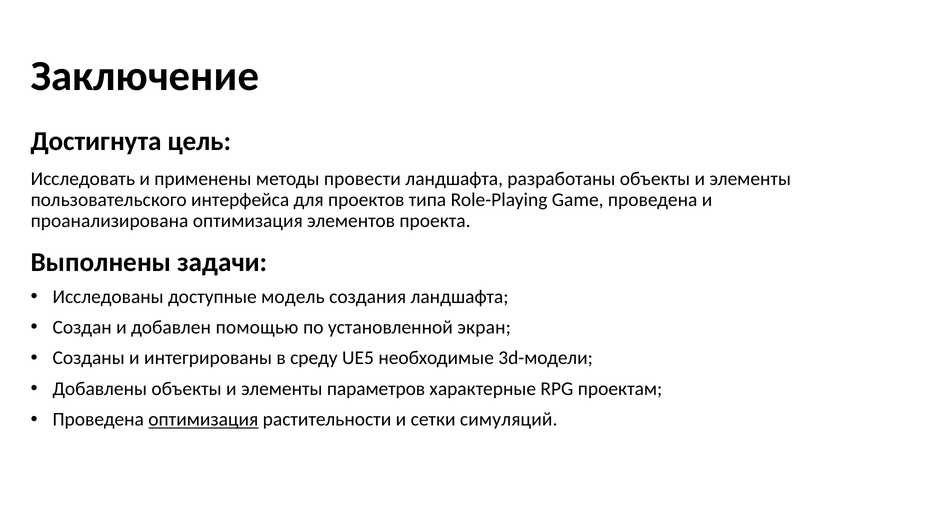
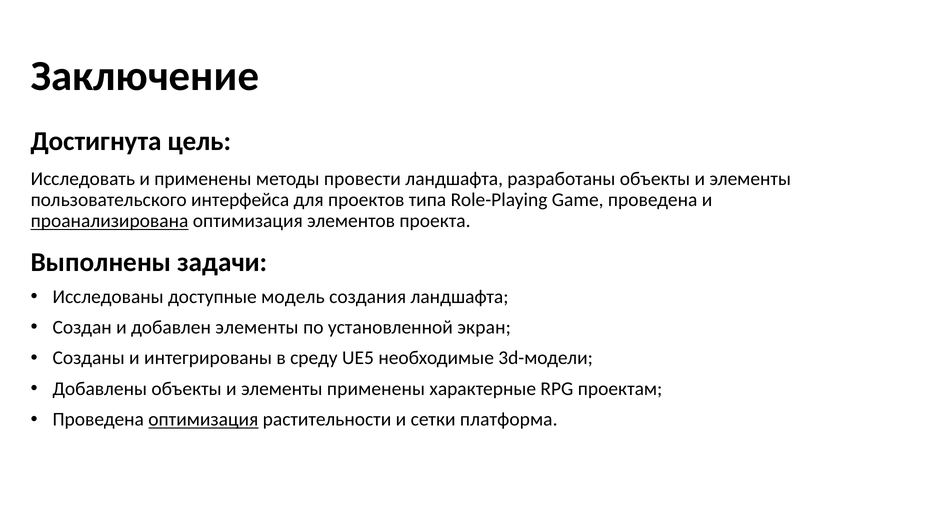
проанализирована underline: none -> present (110, 221)
добавлен помощью: помощью -> элементы (257, 327)
элементы параметров: параметров -> применены (376, 389)
симуляций: симуляций -> платформа (509, 419)
